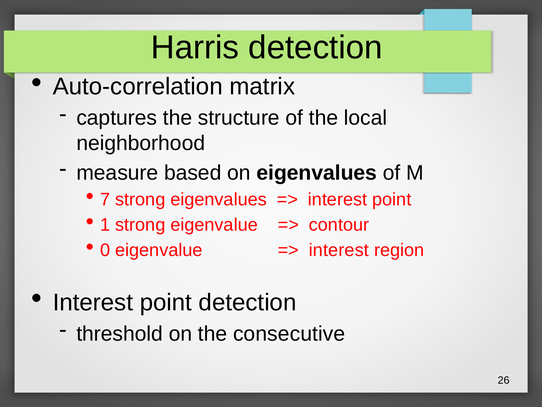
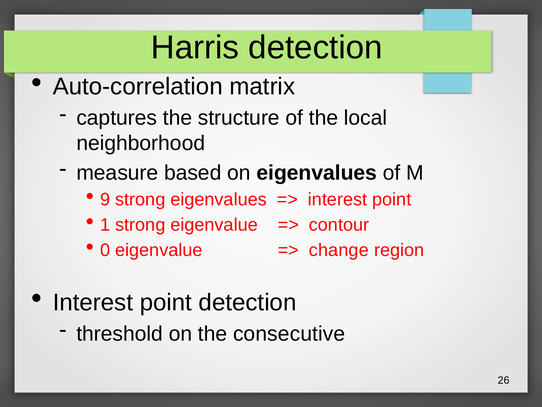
7: 7 -> 9 (105, 199)
interest: interest -> change (339, 250)
